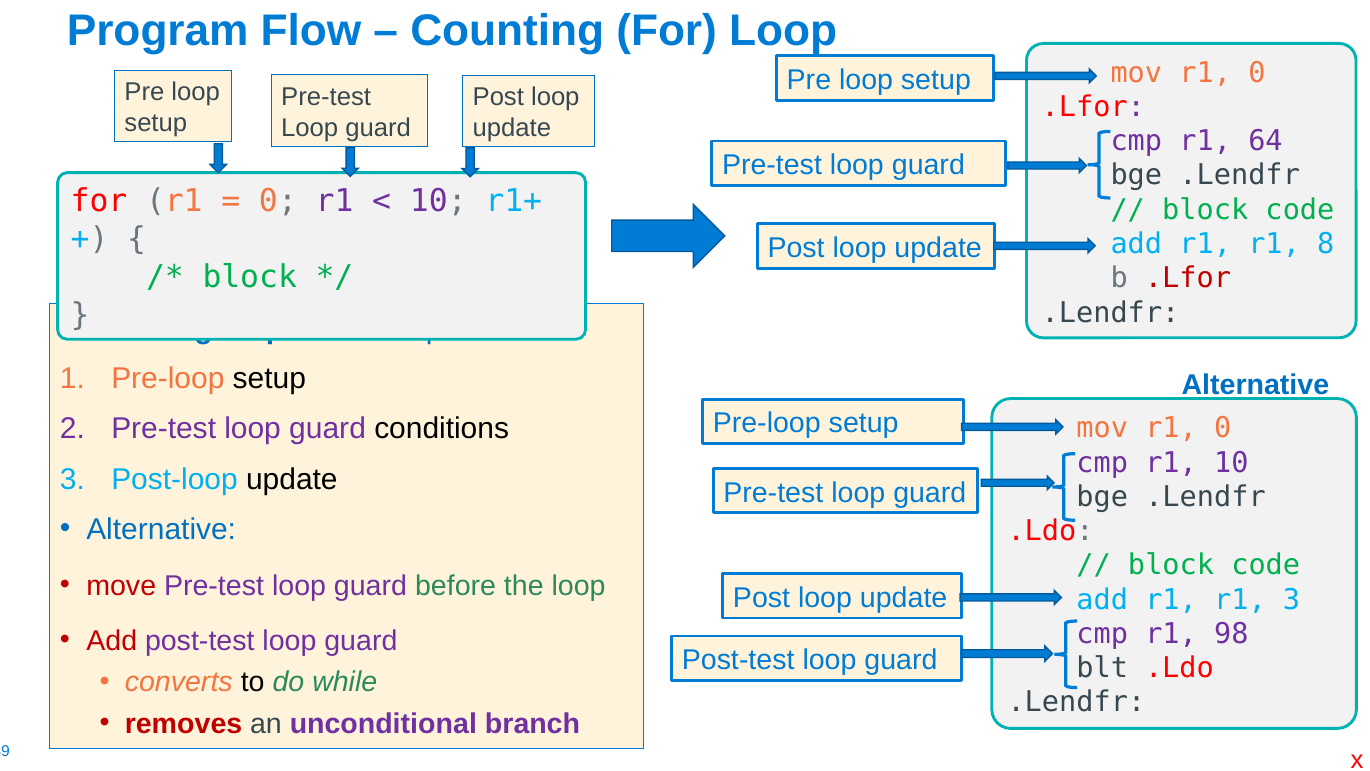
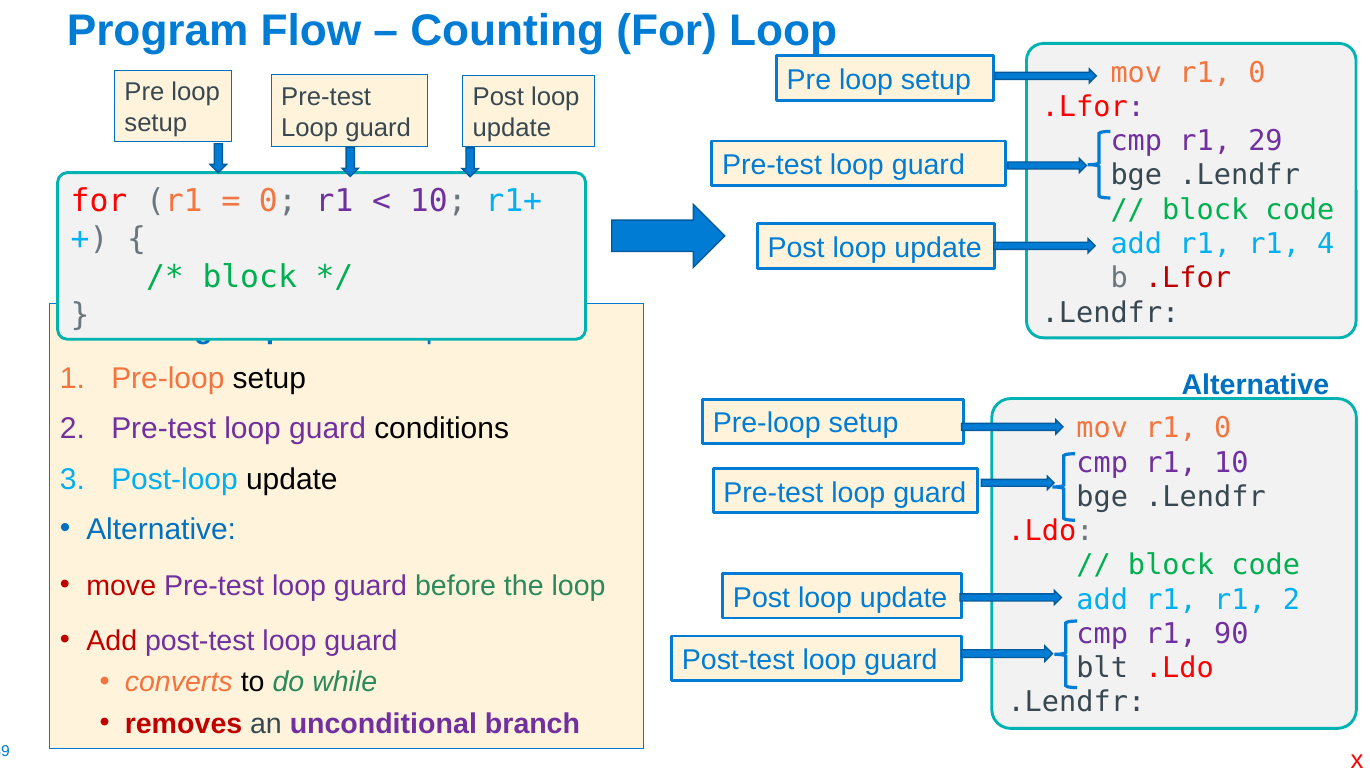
64: 64 -> 29 (1265, 141)
8: 8 -> 4 (1326, 244)
r1 3: 3 -> 2 (1292, 599)
98: 98 -> 90 (1231, 634)
